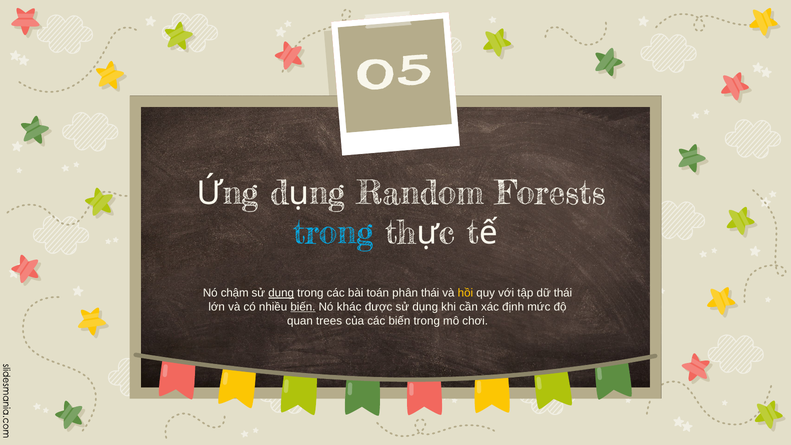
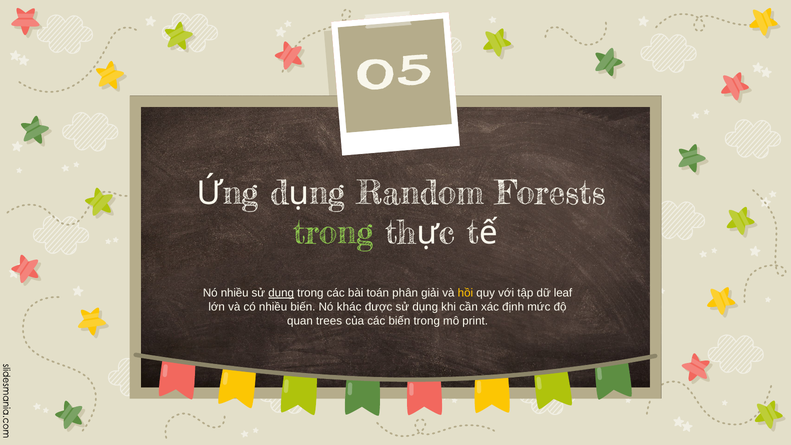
trong colour: light blue -> light green (333, 233)
Nó chậm: chậm -> nhiều (235, 293)
phân thái: thái -> giải (430, 293)
dữ thái: thái -> leaf (563, 293)
biến underline: present -> none (303, 307)
chơi: chơi -> print (475, 321)
